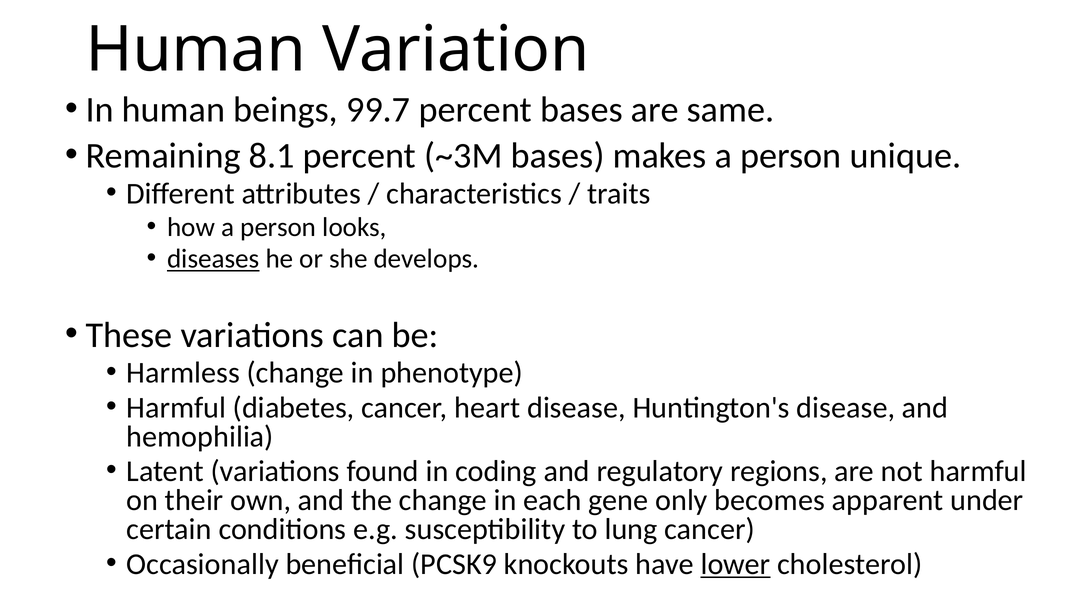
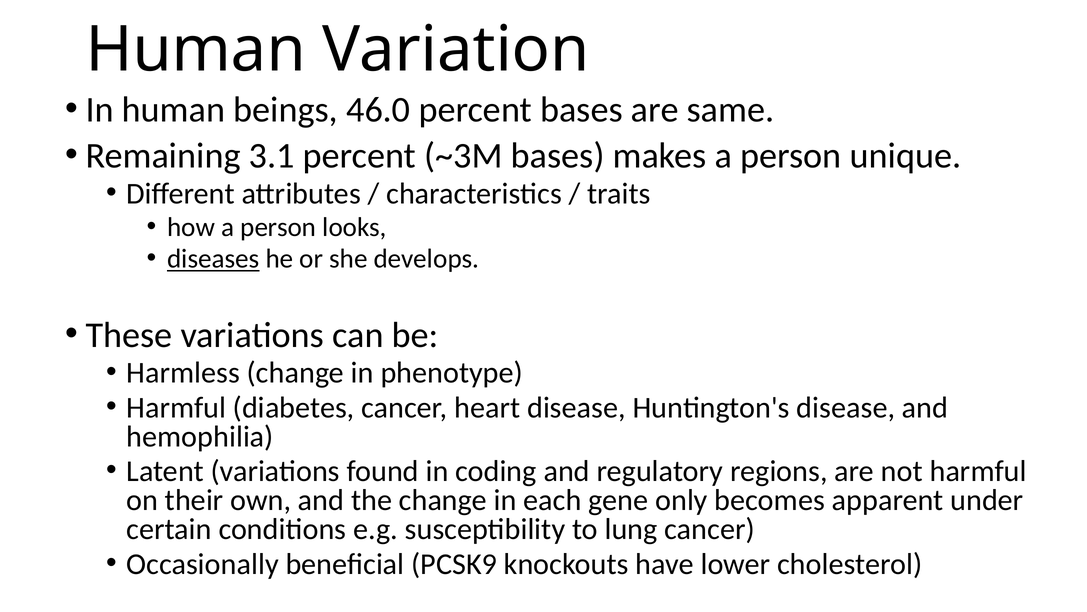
99.7: 99.7 -> 46.0 (378, 110)
8.1: 8.1 -> 3.1 (272, 156)
lower underline: present -> none (736, 564)
